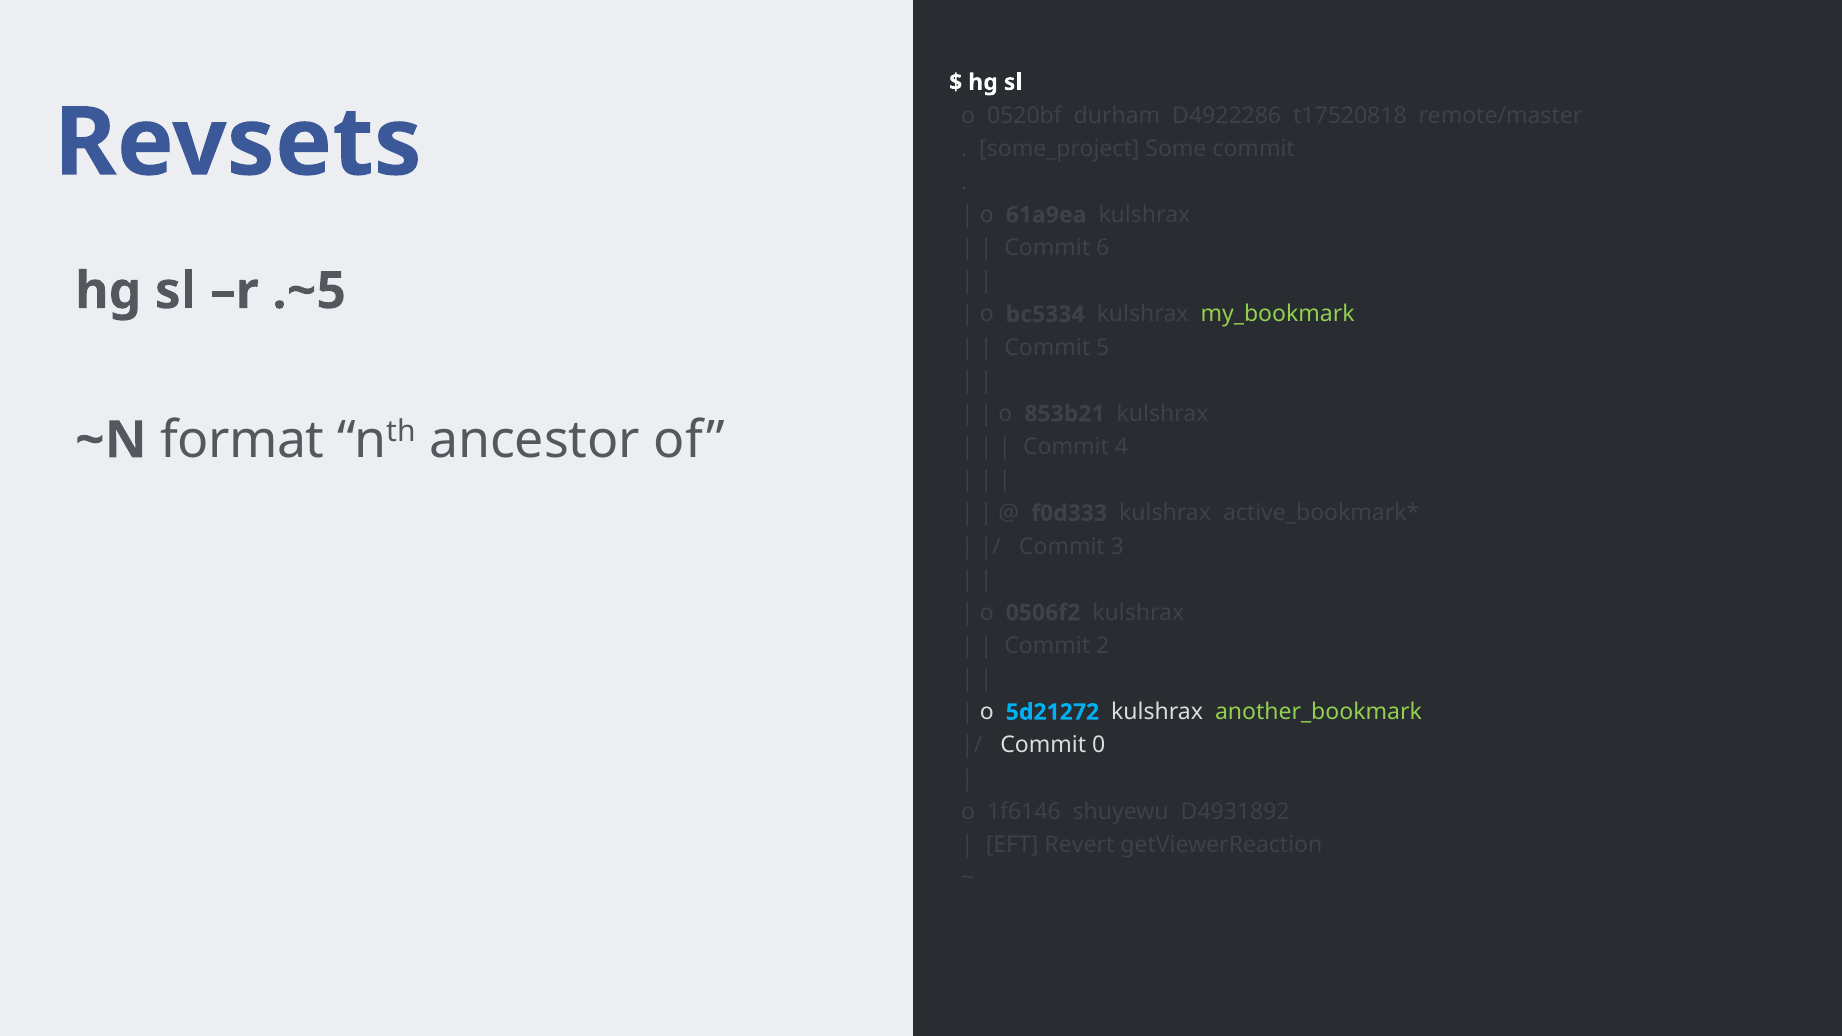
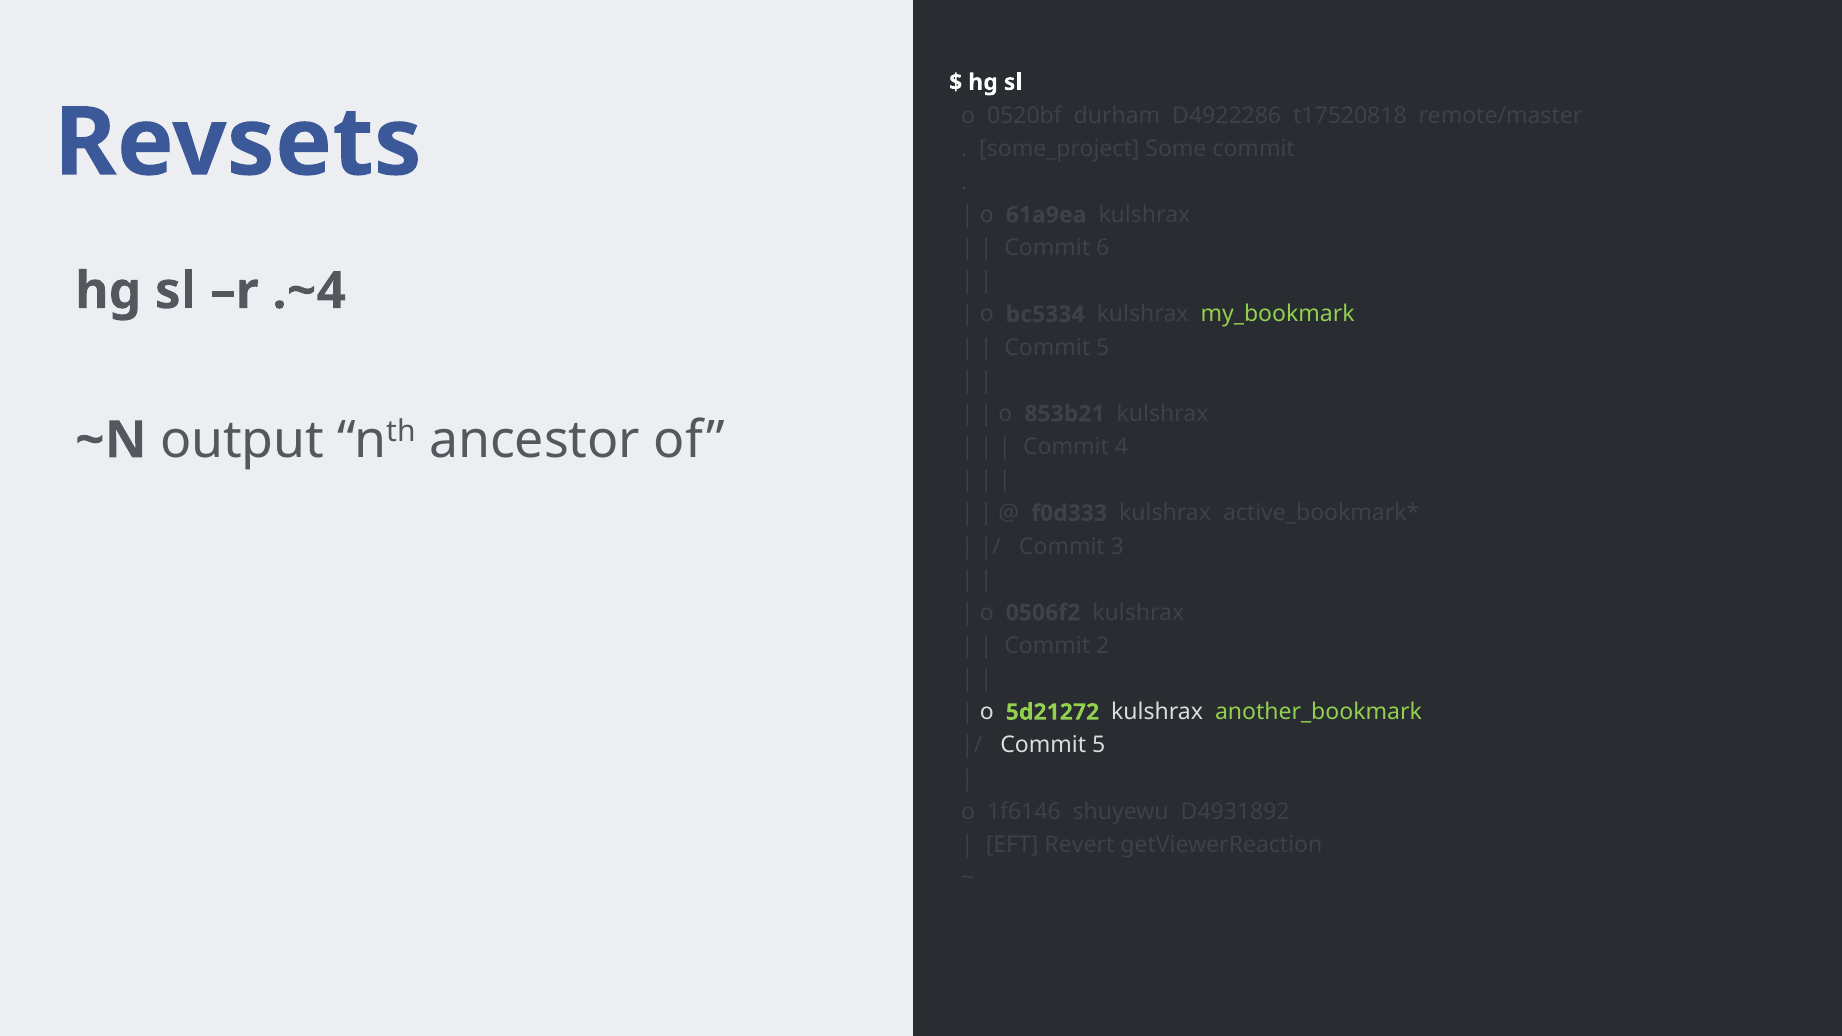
.~5: .~5 -> .~4 (309, 291)
format: format -> output (242, 440)
5d21272 colour: light blue -> light green (1052, 712)
0: 0 -> 5 (1099, 745)
